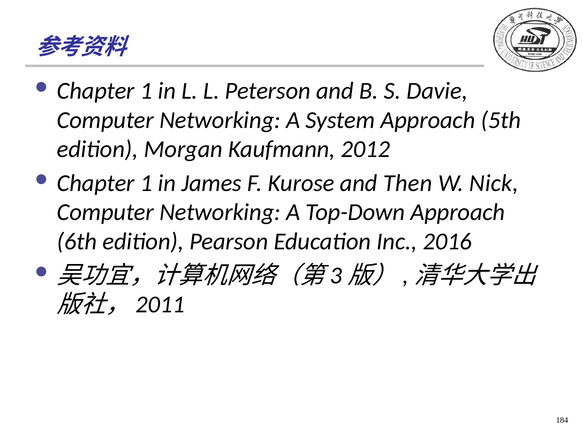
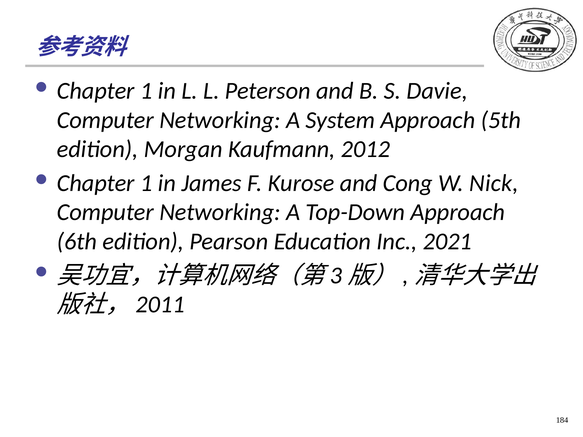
Then: Then -> Cong (408, 183)
2016: 2016 -> 2021 (447, 242)
